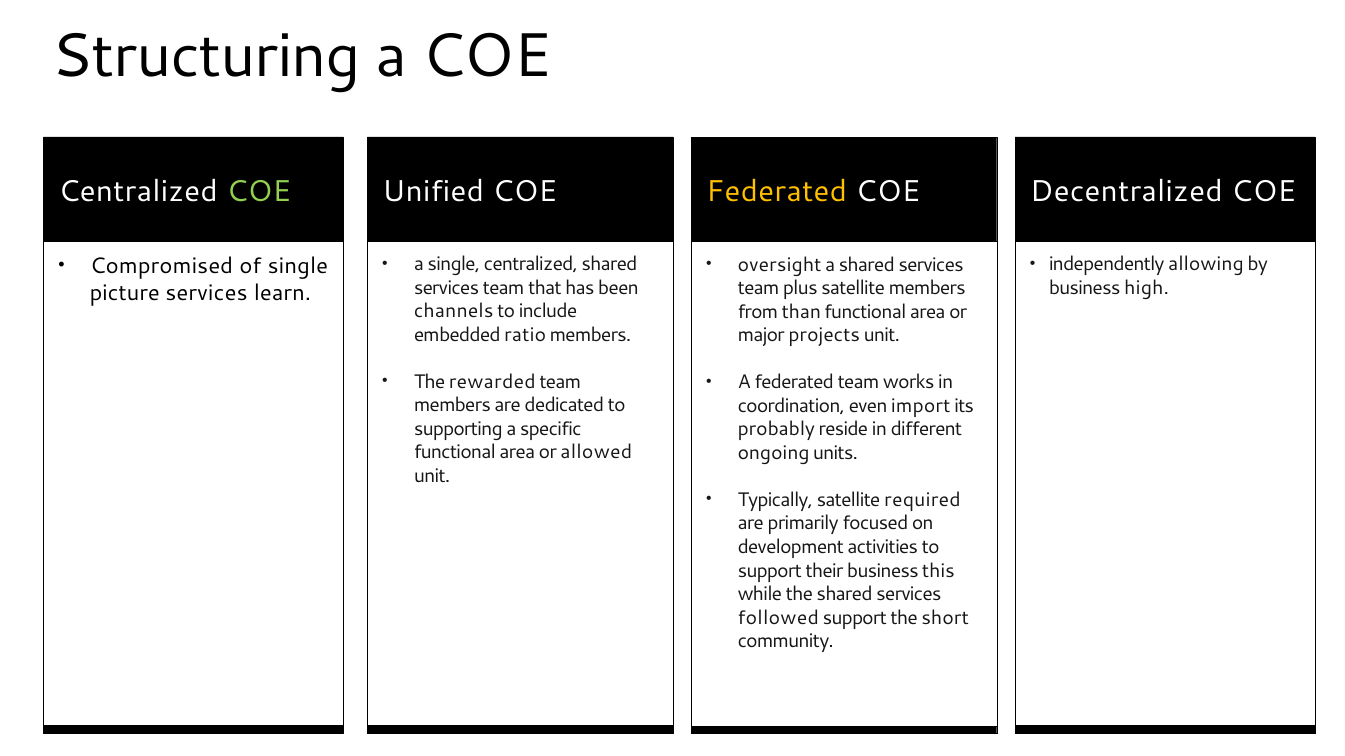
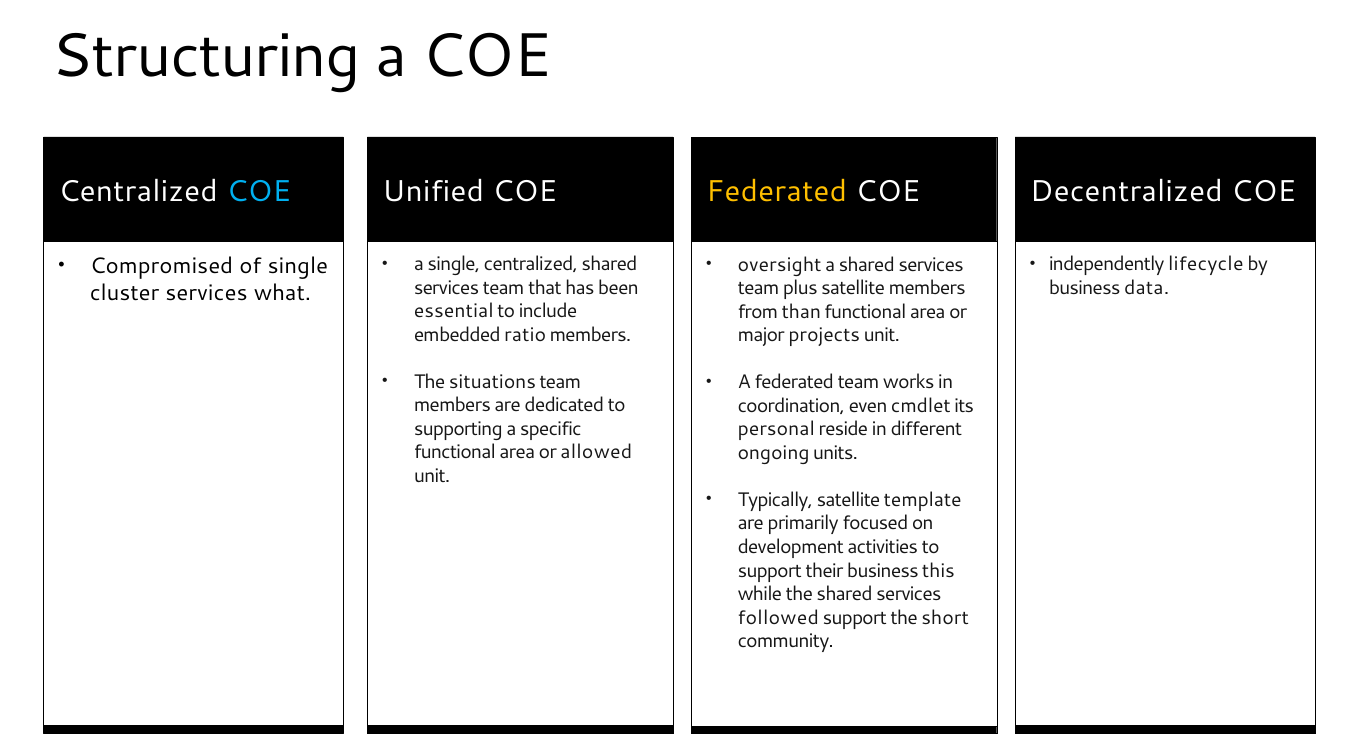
COE colour: light green -> light blue (259, 191)
allowing: allowing -> lifecycle (1206, 264)
high: high -> data (1147, 288)
picture: picture -> cluster (125, 293)
learn: learn -> what (282, 293)
channels: channels -> essential (454, 311)
rewarded: rewarded -> situations (492, 382)
import: import -> cmdlet (921, 406)
probably: probably -> personal (776, 430)
required: required -> template (923, 500)
